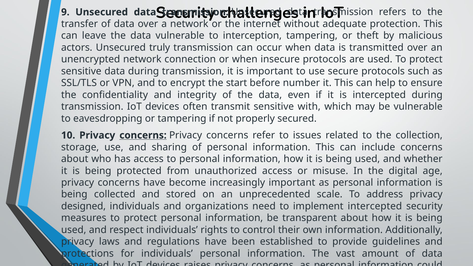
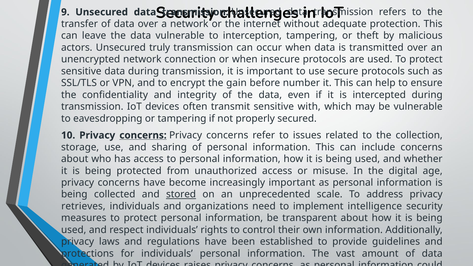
start: start -> gain (236, 83)
stored underline: none -> present (181, 194)
designed: designed -> retrieves (83, 206)
implement intercepted: intercepted -> intelligence (375, 206)
